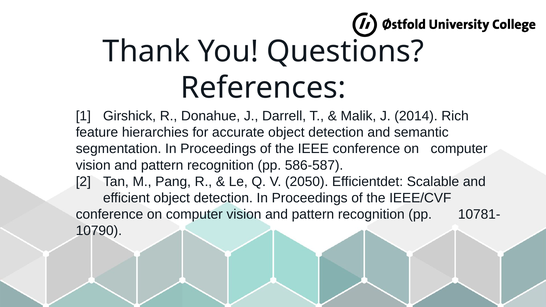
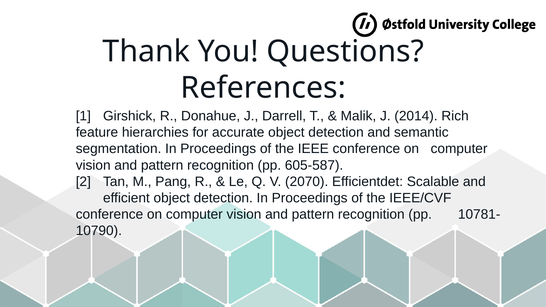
586-587: 586-587 -> 605-587 (314, 165)
2050: 2050 -> 2070 (307, 182)
